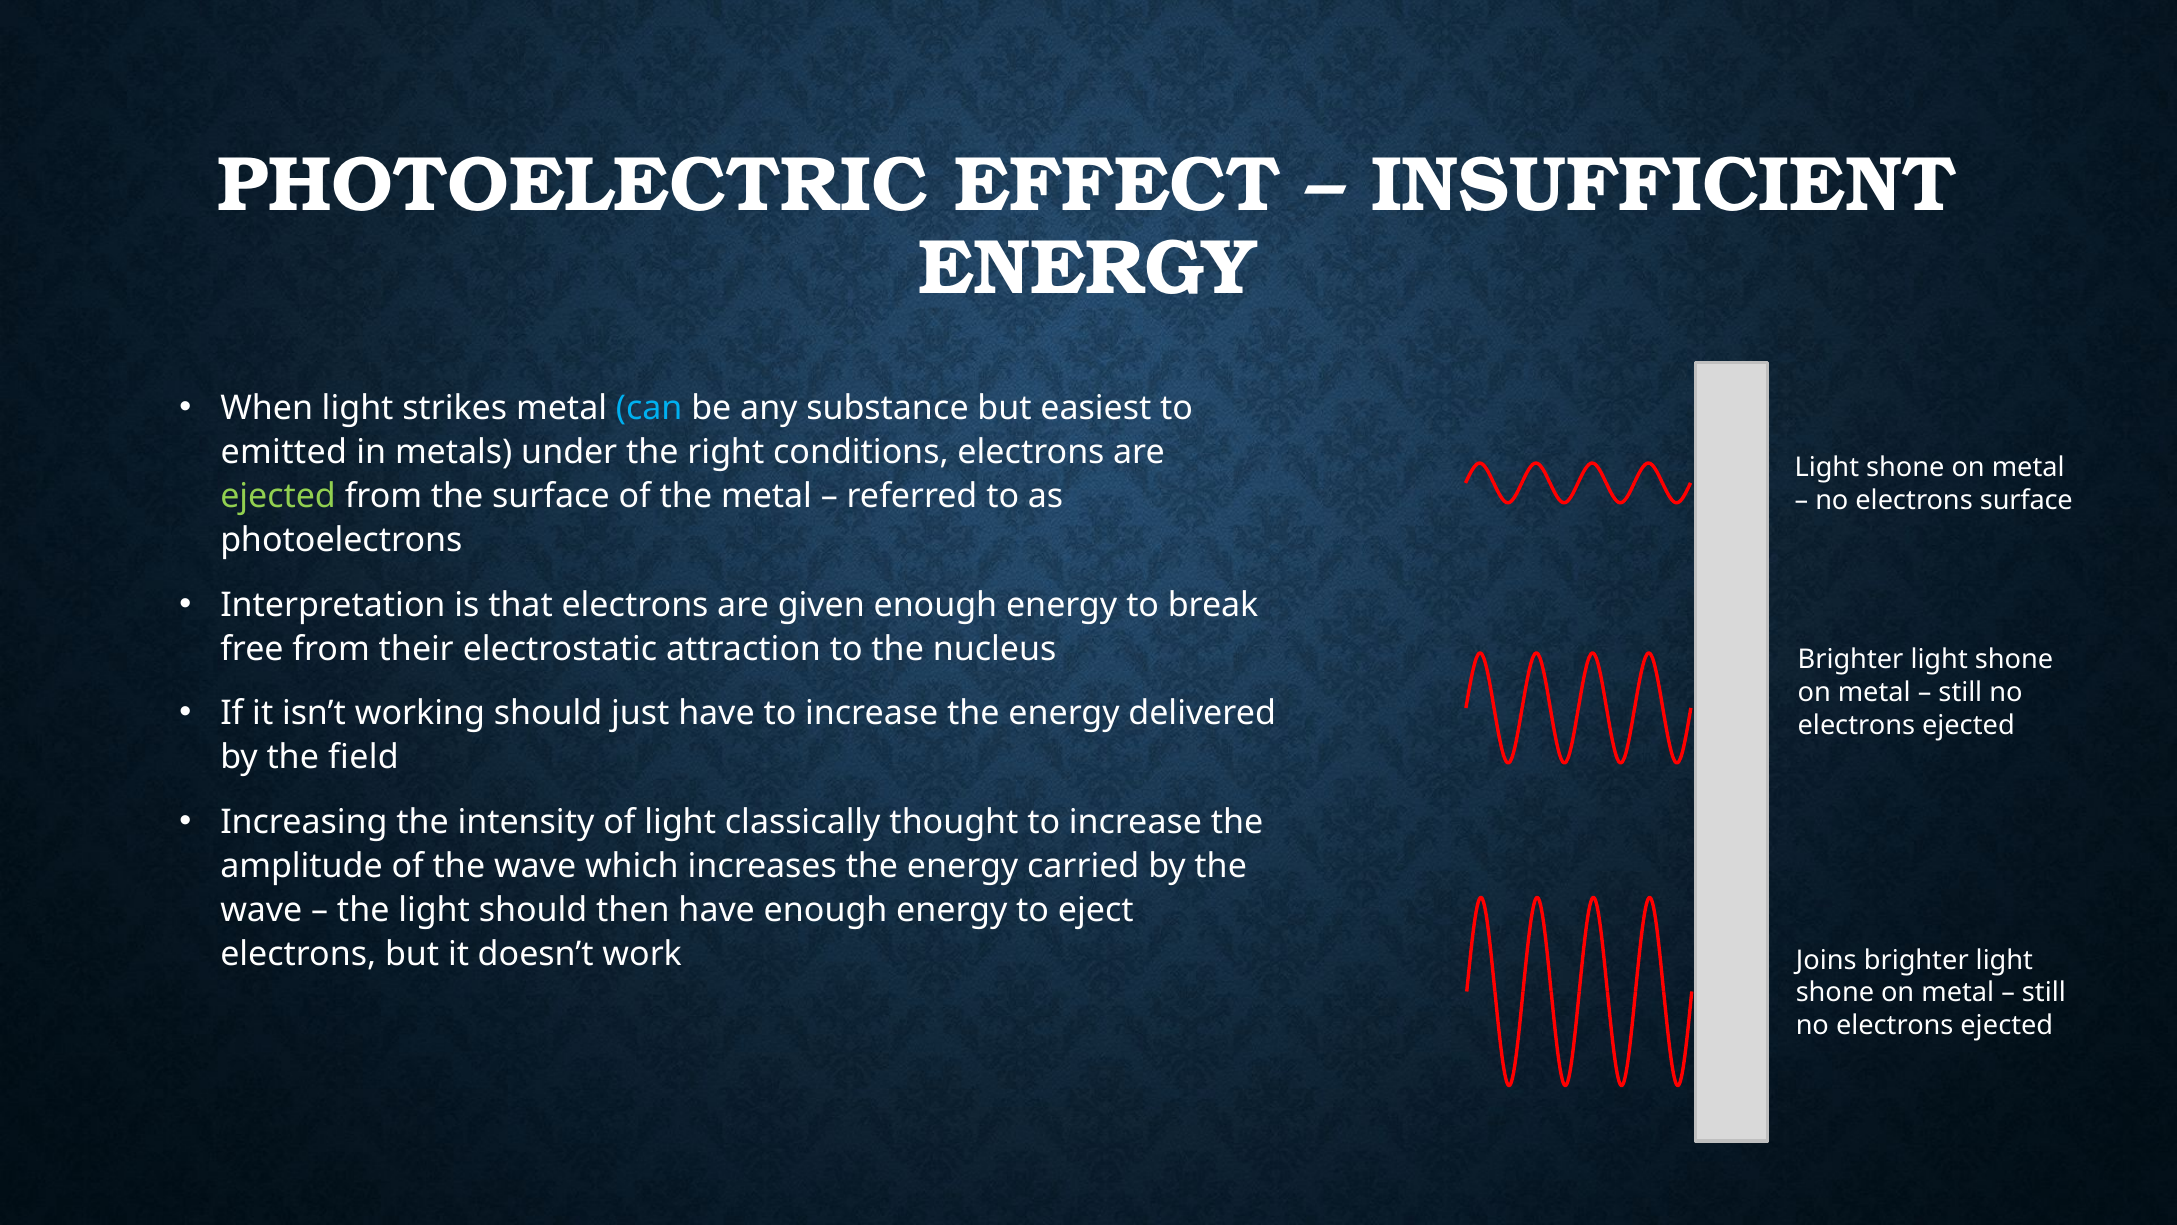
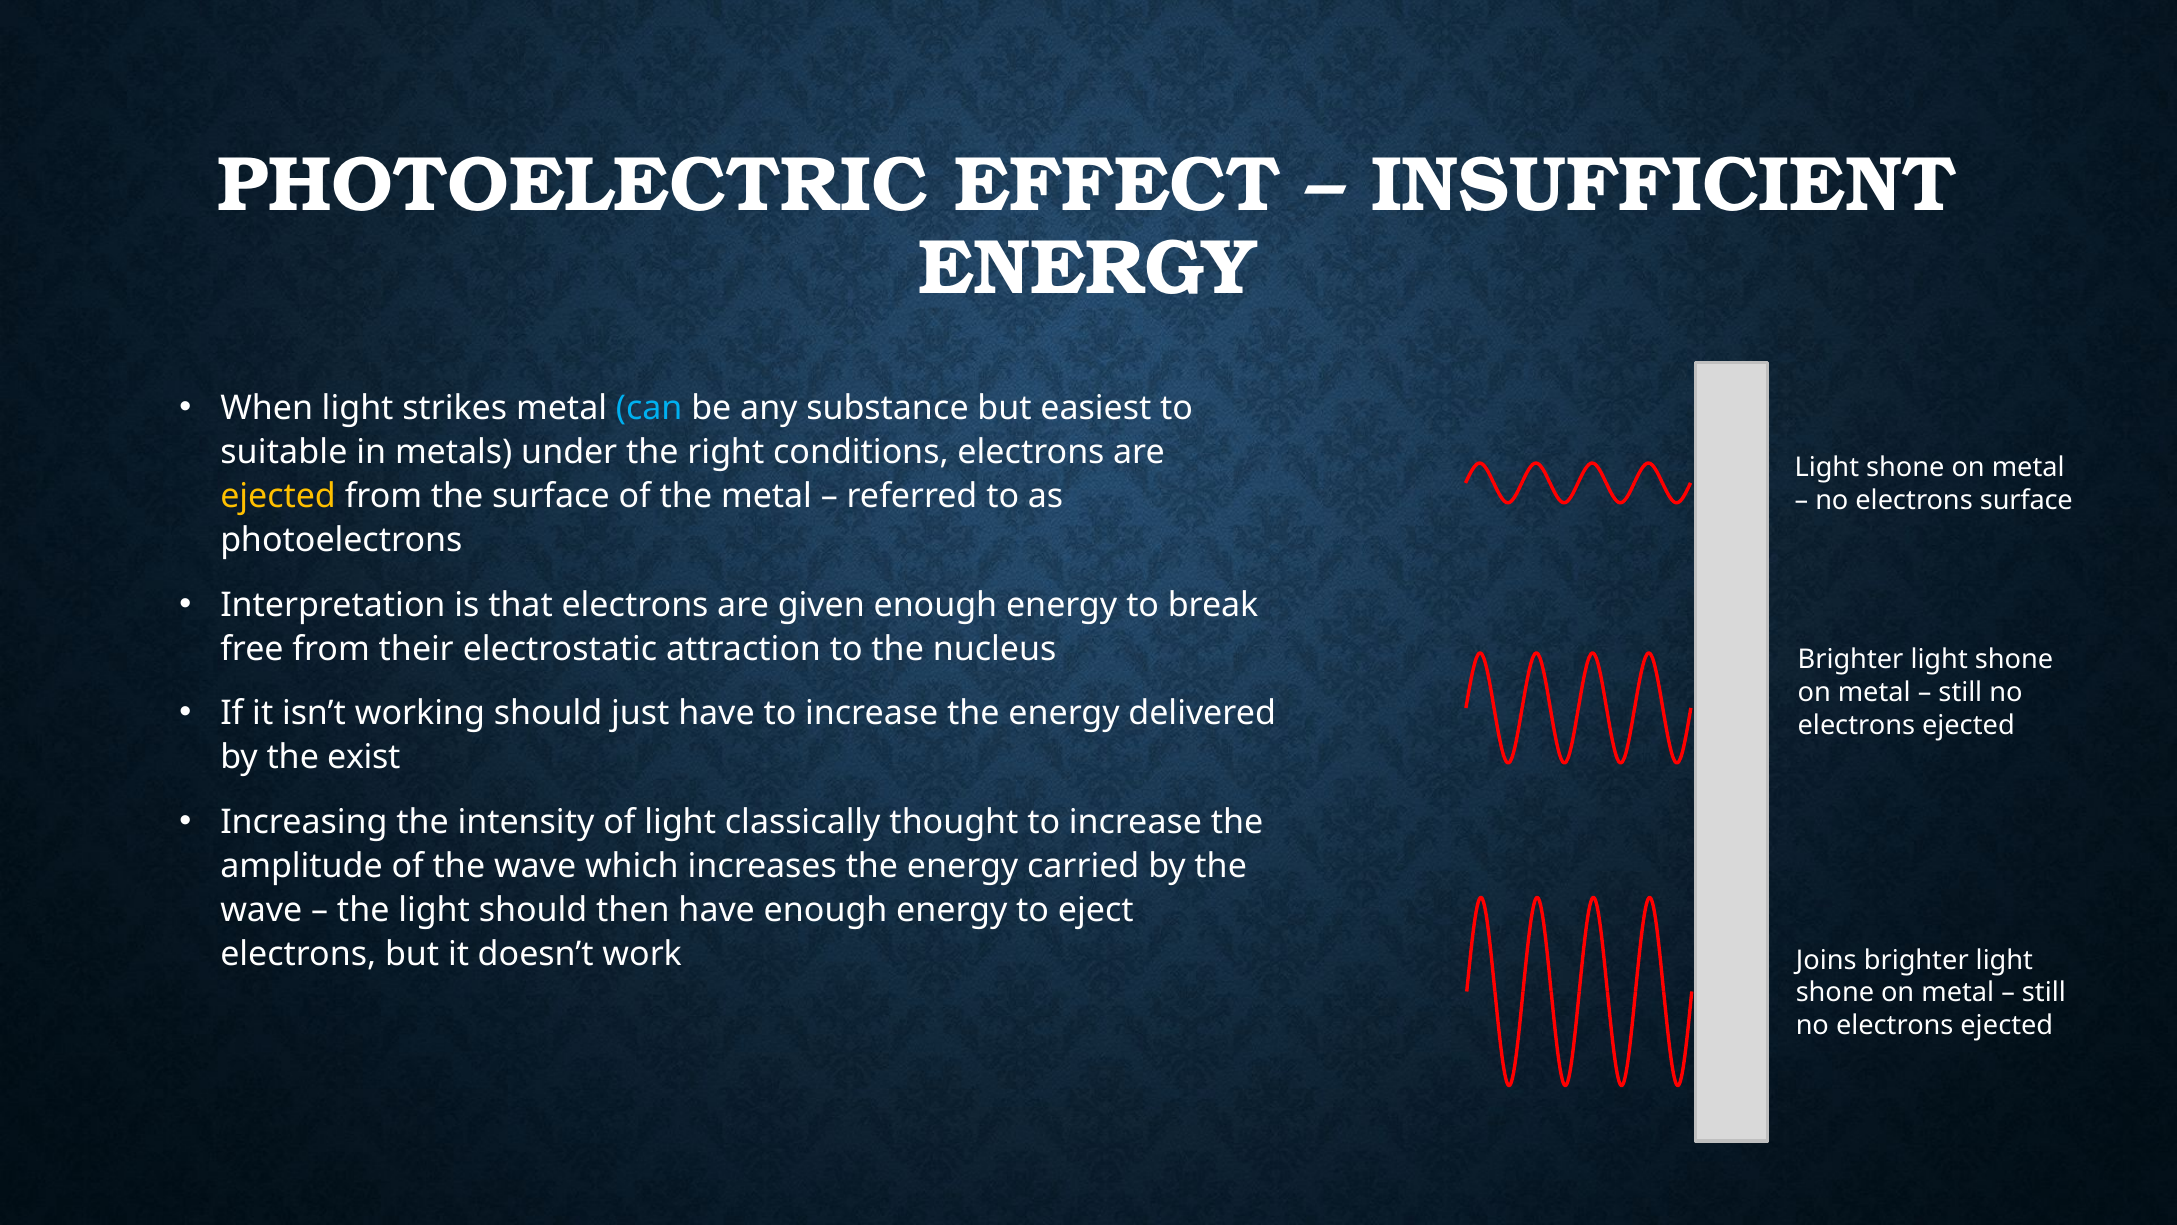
emitted: emitted -> suitable (284, 452)
ejected colour: light green -> yellow (278, 496)
field: field -> exist (364, 757)
